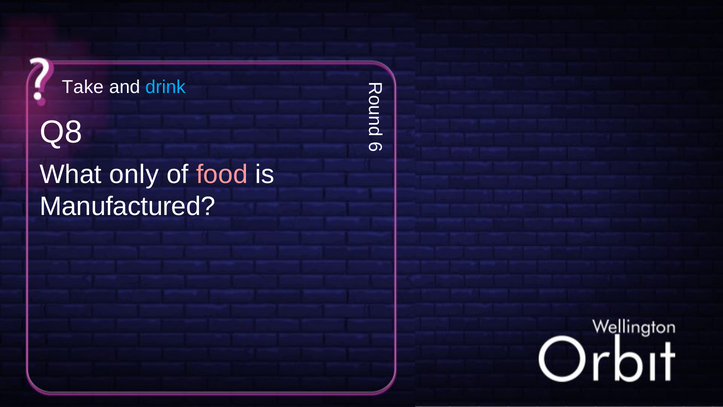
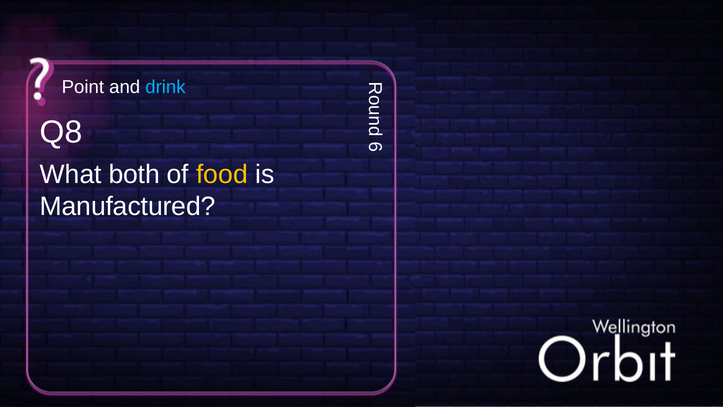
Take: Take -> Point (83, 87)
only: only -> both (134, 174)
food colour: pink -> yellow (222, 174)
